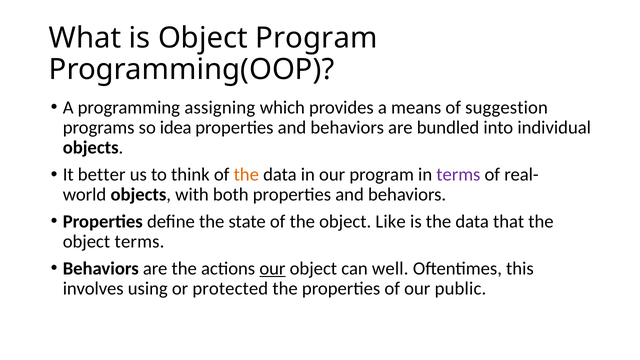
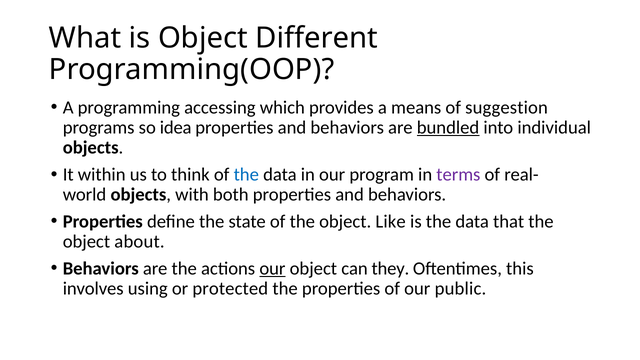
Object Program: Program -> Different (317, 38)
assigning: assigning -> accessing (220, 108)
bundled underline: none -> present (448, 128)
better: better -> within (102, 175)
the colour: orange -> blue (246, 175)
object terms: terms -> about (140, 242)
well: well -> they (390, 268)
